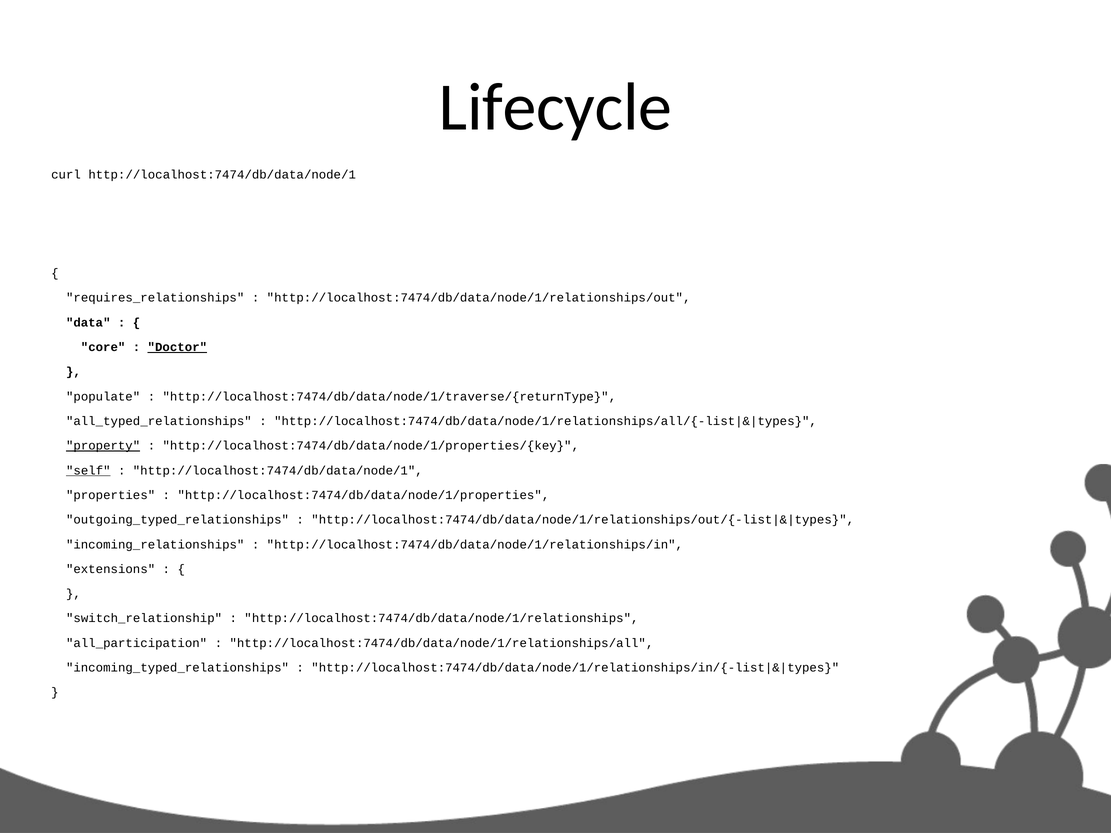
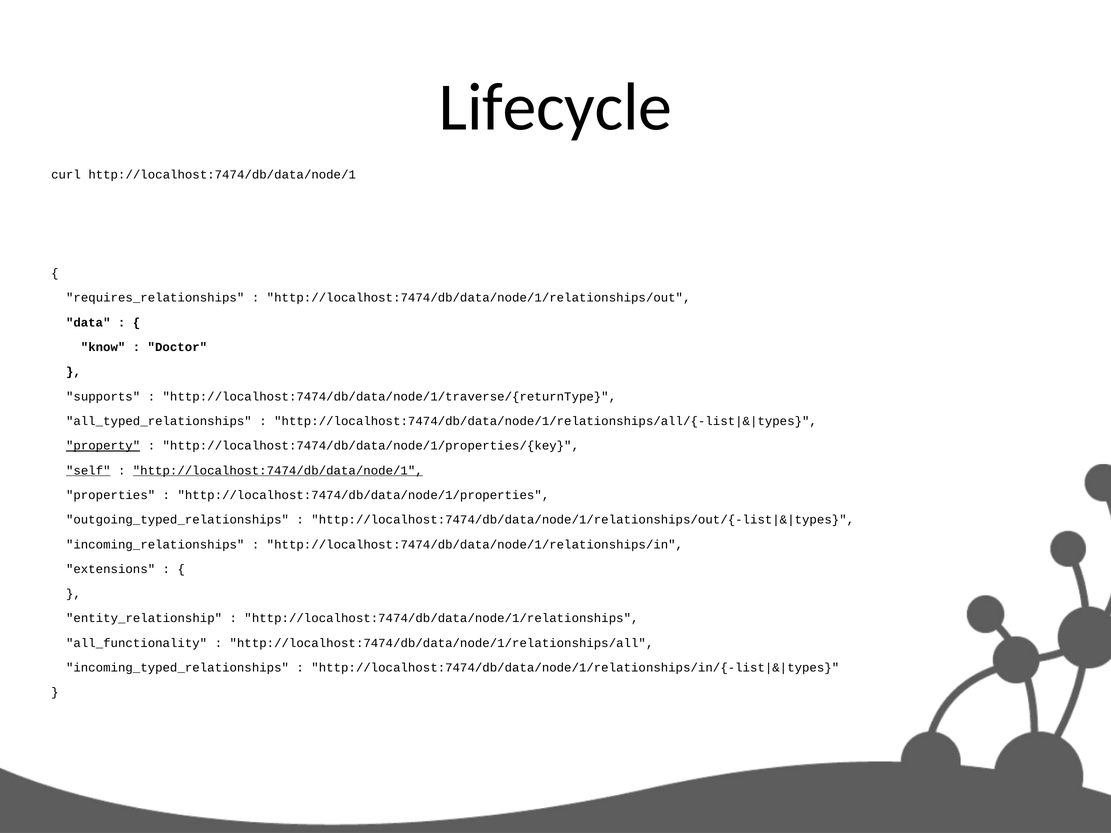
core: core -> know (103, 347)
Doctor underline: present -> none (177, 347)
populate: populate -> supports (103, 397)
http://localhost:7474/db/data/node/1 underline: none -> present (278, 471)
switch_relationship: switch_relationship -> entity_relationship (144, 619)
all_participation: all_participation -> all_functionality (137, 643)
